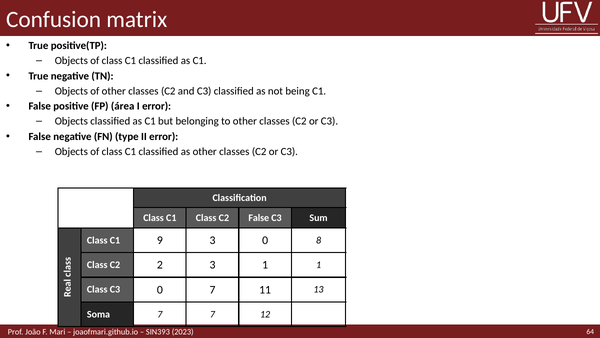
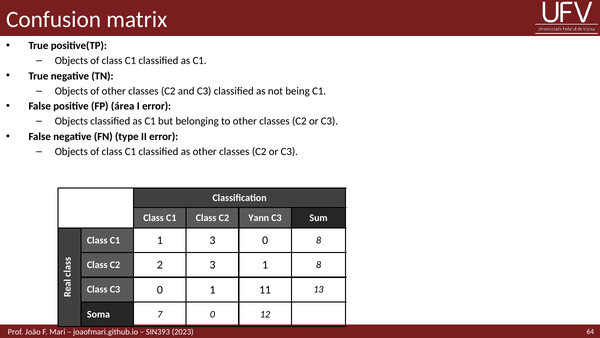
C2 False: False -> Yann (259, 218)
C1 9: 9 -> 1 (160, 240)
1 1: 1 -> 8 (319, 265)
0 7: 7 -> 1 (212, 289)
7 7: 7 -> 0 (213, 314)
